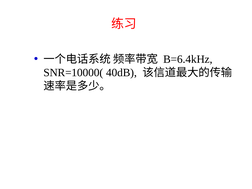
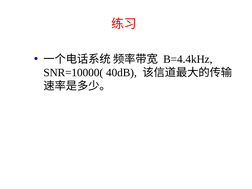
B=6.4kHz: B=6.4kHz -> B=4.4kHz (188, 59)
